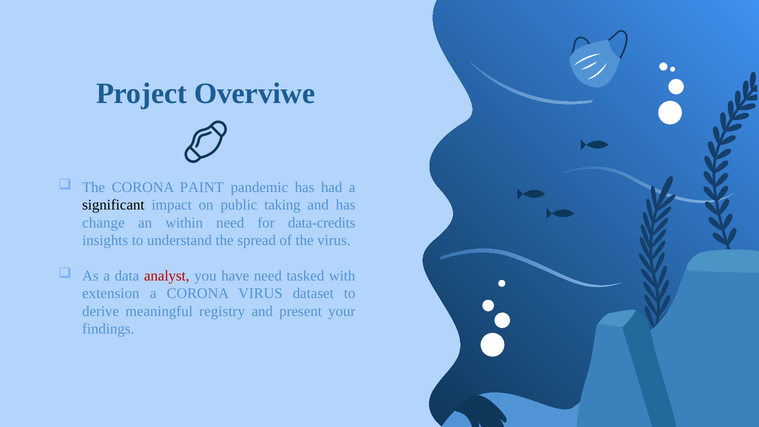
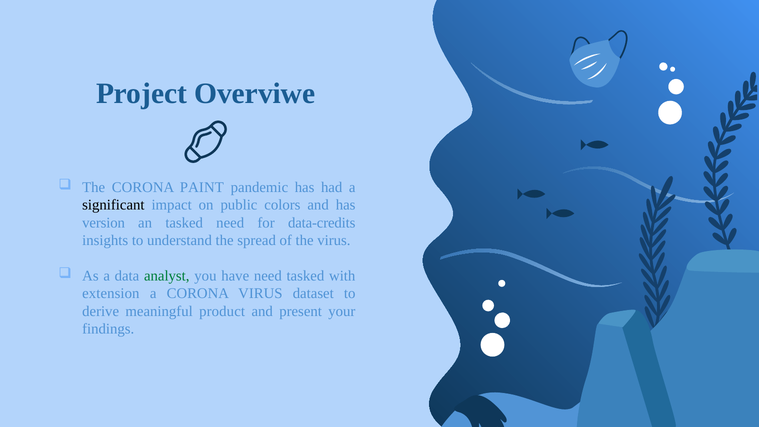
taking: taking -> colors (282, 205)
change: change -> version (104, 223)
an within: within -> tasked (184, 223)
analyst colour: red -> green (167, 276)
registry: registry -> product (222, 311)
